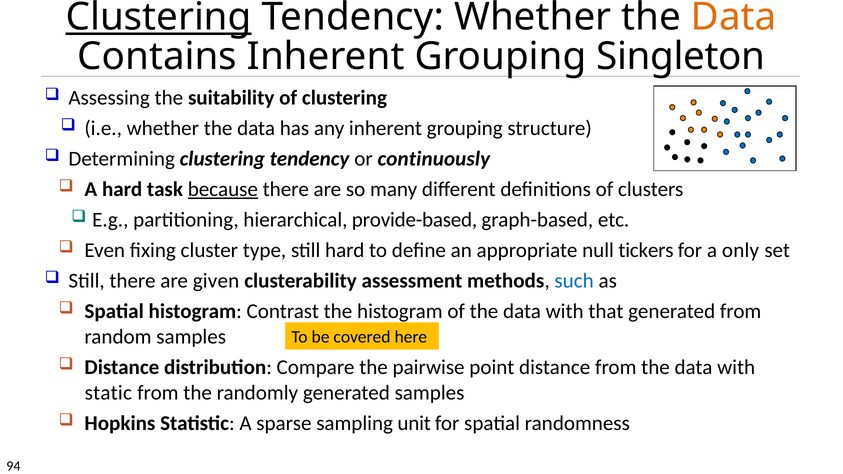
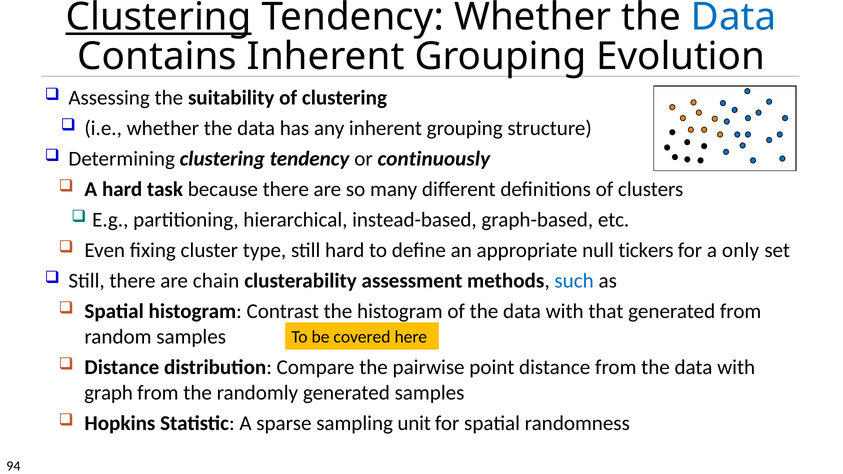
Data colour: orange -> blue (734, 17)
Singleton: Singleton -> Evolution (681, 57)
because underline: present -> none (223, 189)
provide-based: provide-based -> instead-based (414, 220)
given: given -> chain (216, 281)
static: static -> graph (109, 393)
